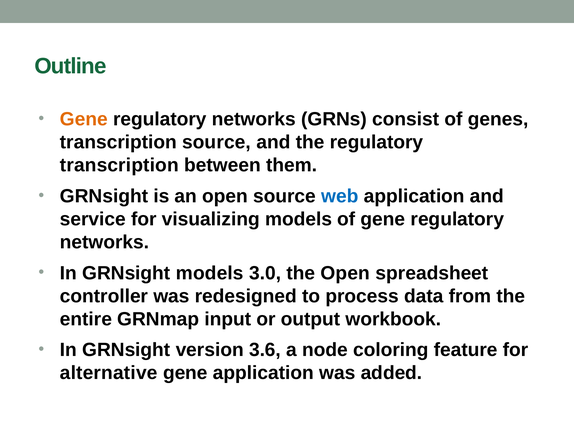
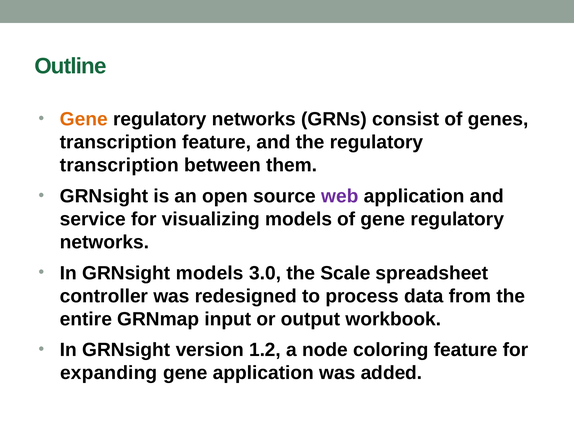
transcription source: source -> feature (217, 142)
web colour: blue -> purple (340, 196)
the Open: Open -> Scale (345, 273)
3.6: 3.6 -> 1.2 (265, 350)
alternative: alternative -> expanding (109, 373)
